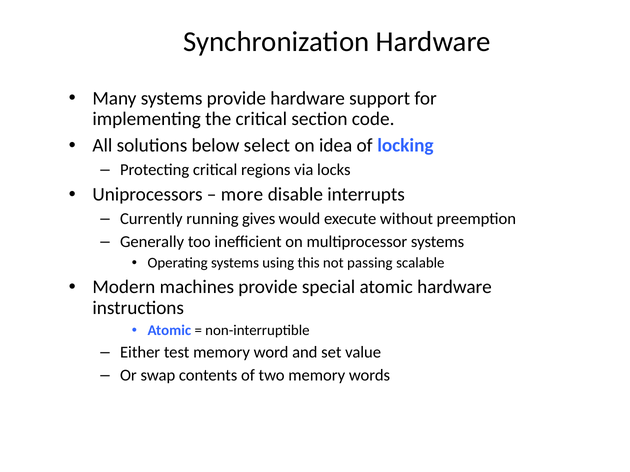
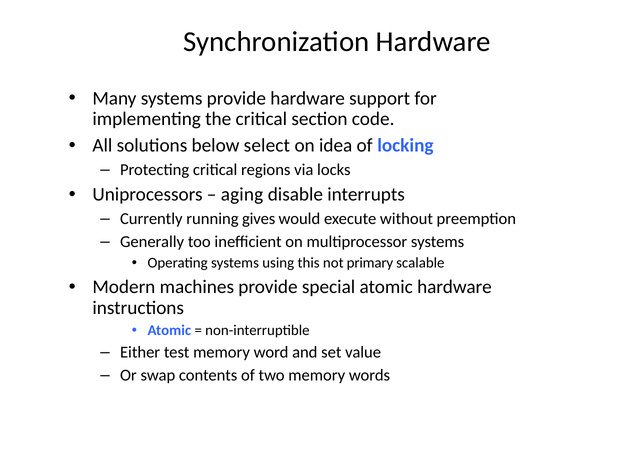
more: more -> aging (242, 195)
passing: passing -> primary (370, 263)
